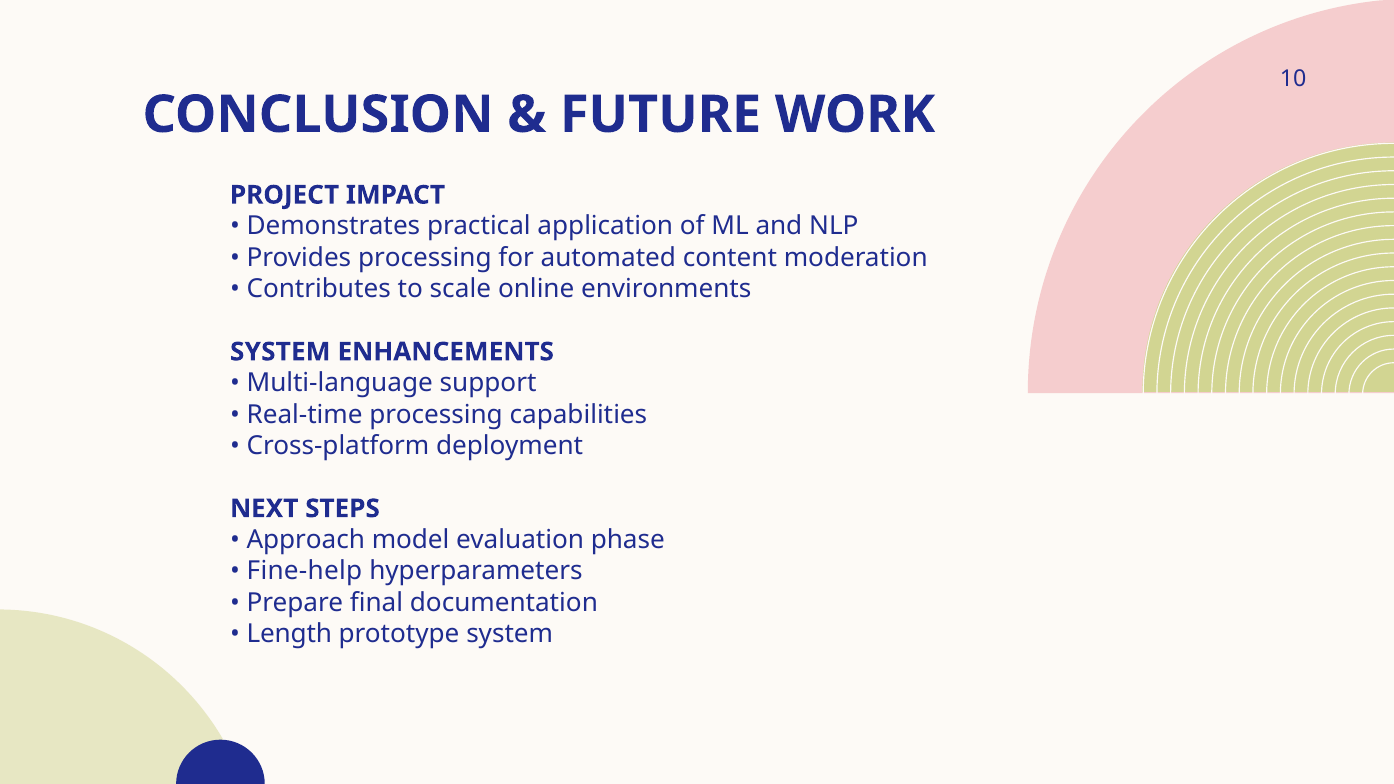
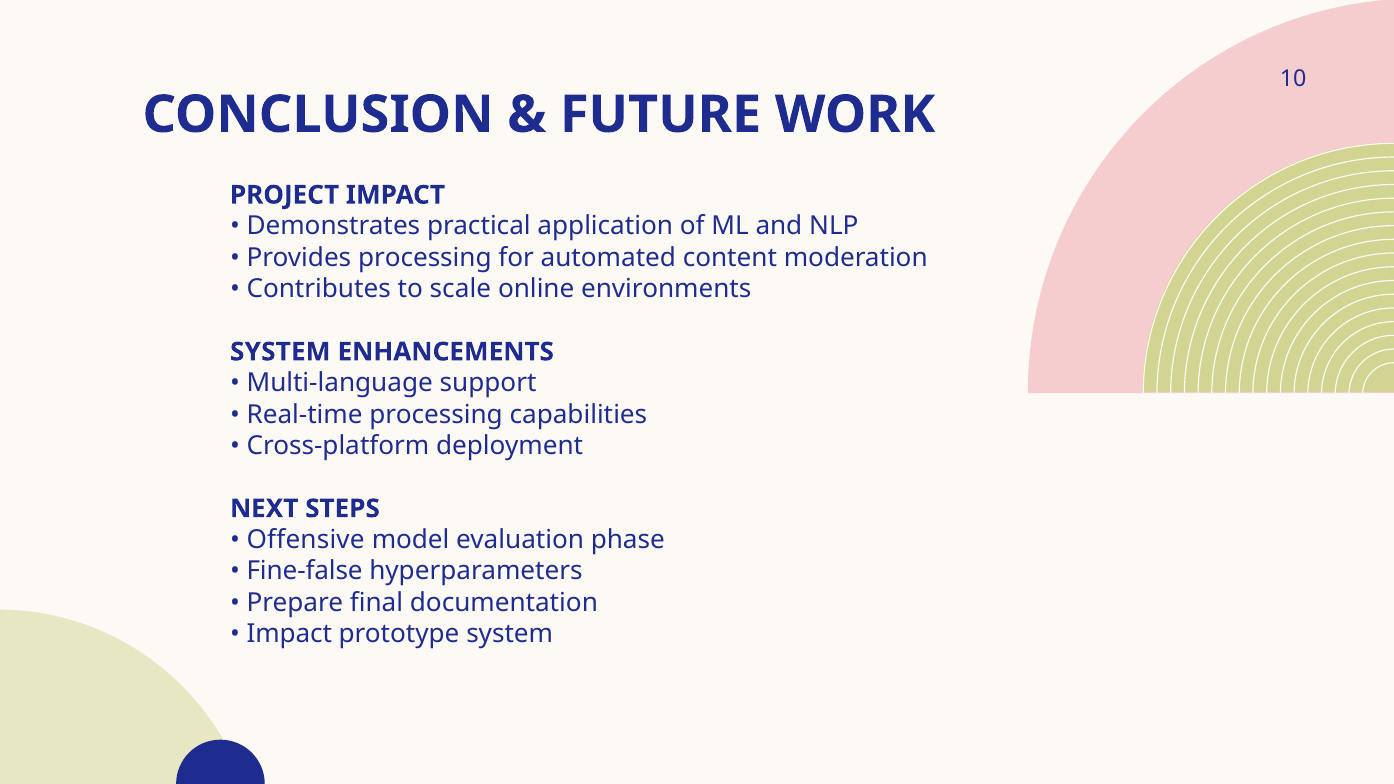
Approach: Approach -> Offensive (306, 540)
Fine-help: Fine-help -> Fine-false (305, 571)
Length: Length -> Impact (289, 634)
